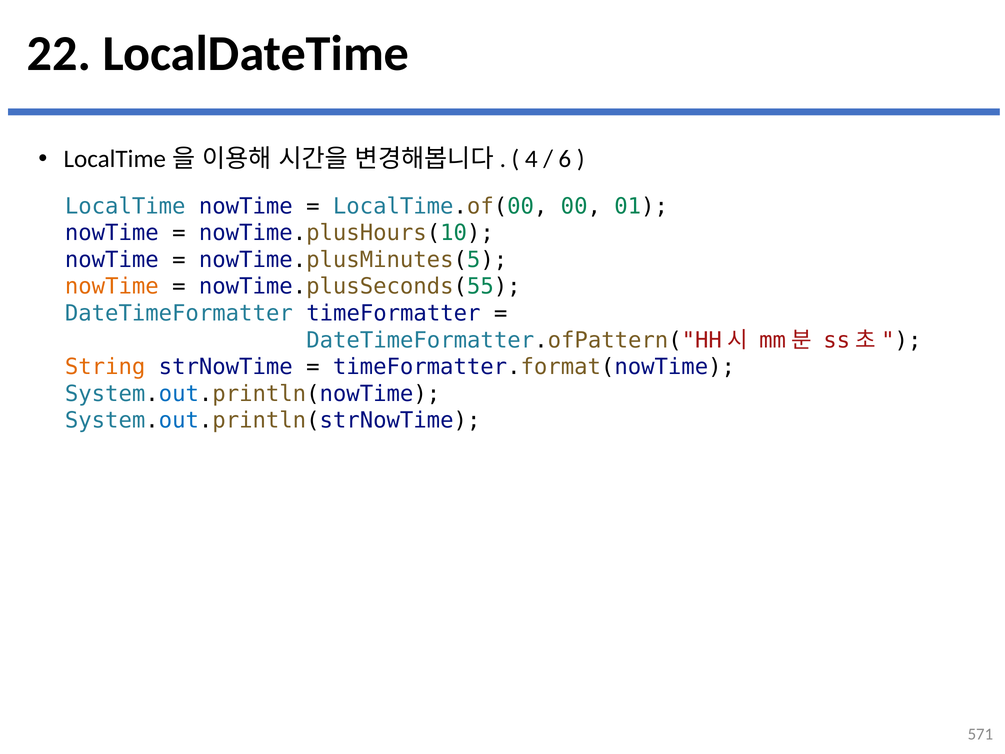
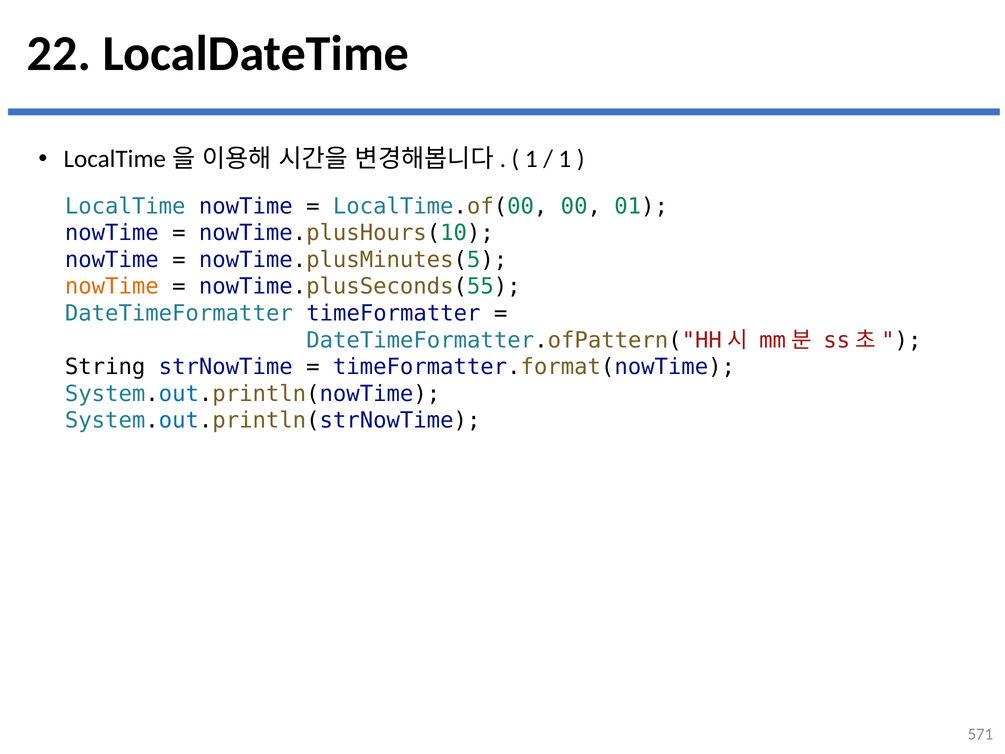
4: 4 -> 1 (531, 159)
6: 6 -> 1 (565, 159)
String colour: orange -> black (105, 367)
